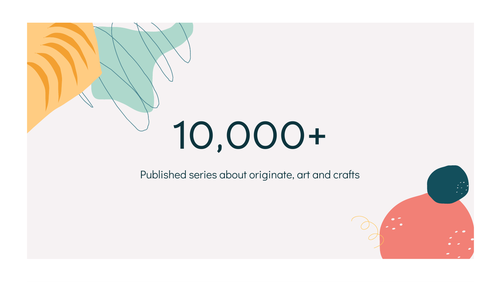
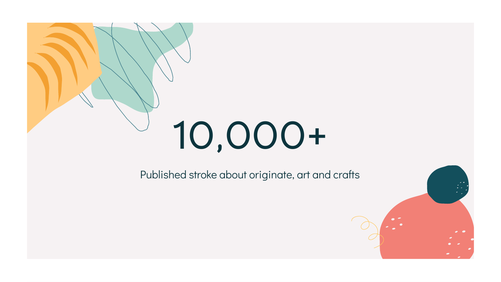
series: series -> stroke (203, 175)
